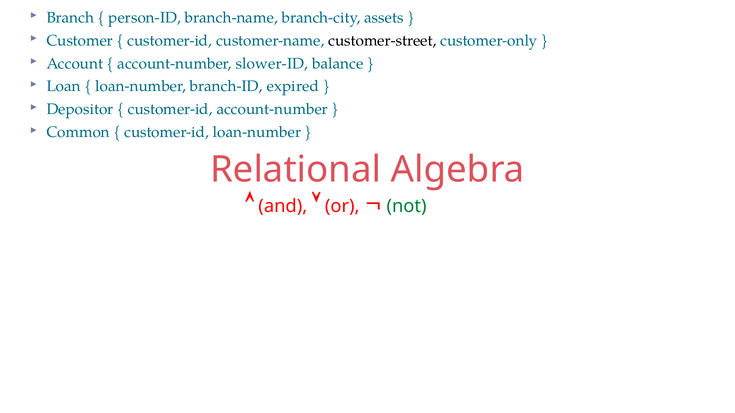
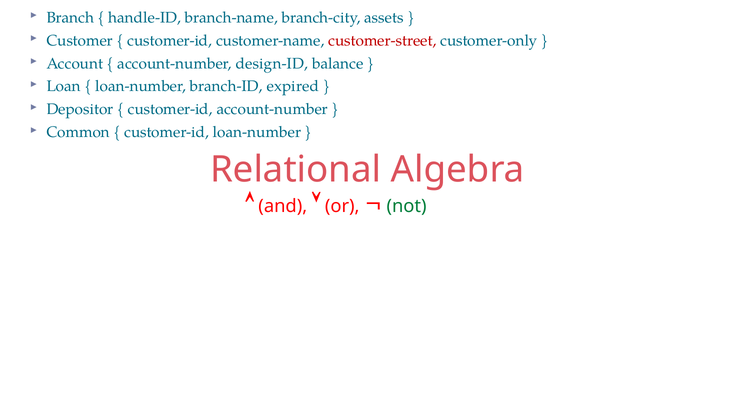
person-ID: person-ID -> handle-ID (145, 18)
customer-street colour: black -> red (382, 41)
slower-ID: slower-ID -> design-ID (272, 64)
